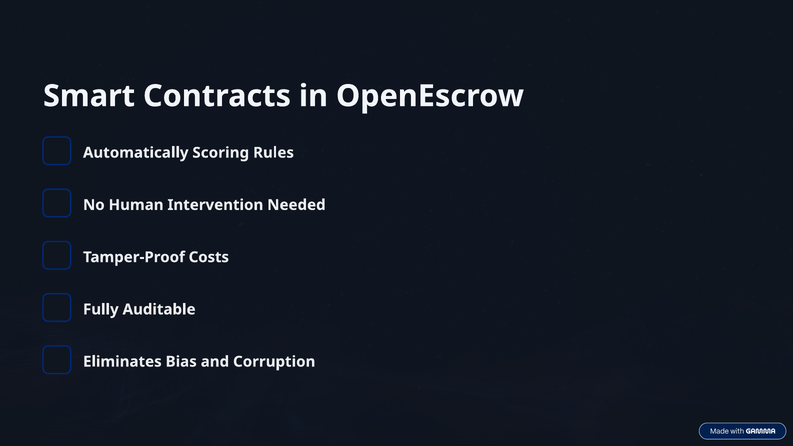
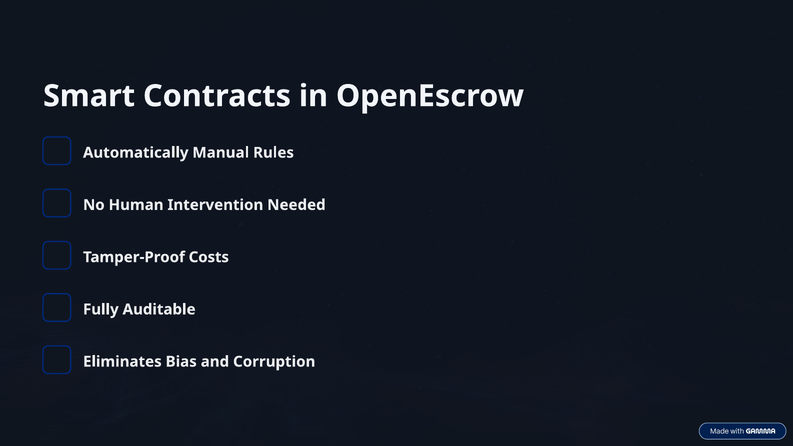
Scoring: Scoring -> Manual (221, 153)
